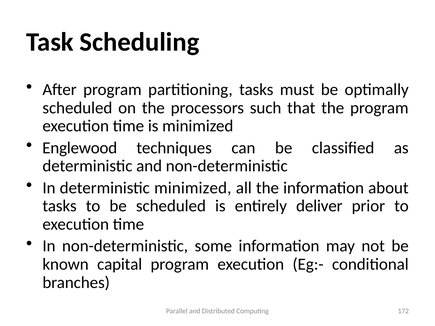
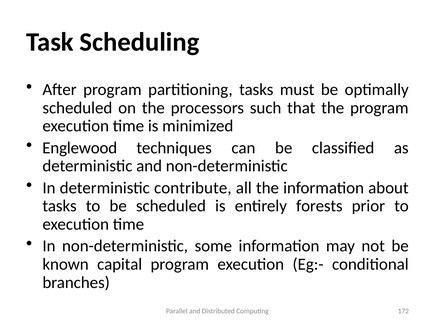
deterministic minimized: minimized -> contribute (193, 188)
deliver: deliver -> forests (319, 206)
